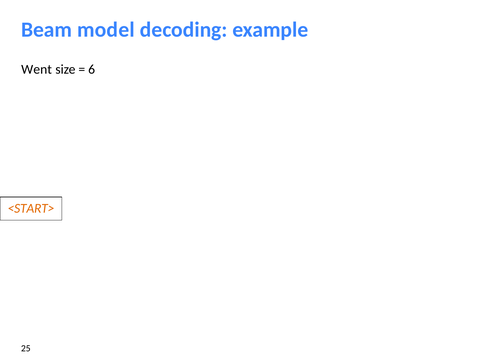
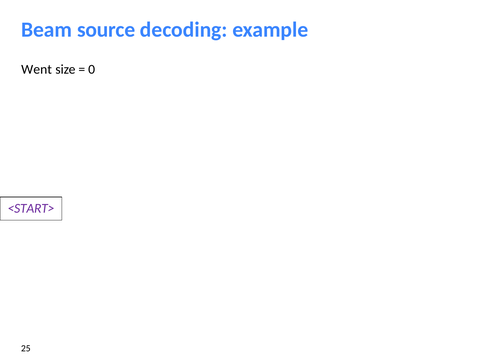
model: model -> source (106, 30)
6: 6 -> 0 (92, 69)
<START> colour: orange -> purple (31, 208)
